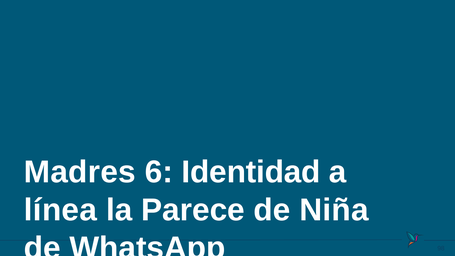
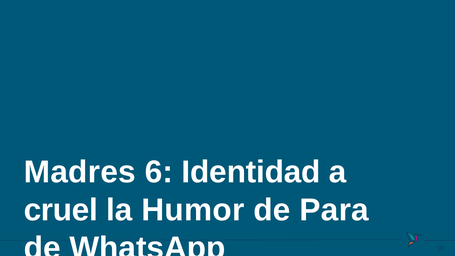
línea: línea -> cruel (61, 210)
Parece: Parece -> Humor (193, 210)
Niña: Niña -> Para (334, 210)
